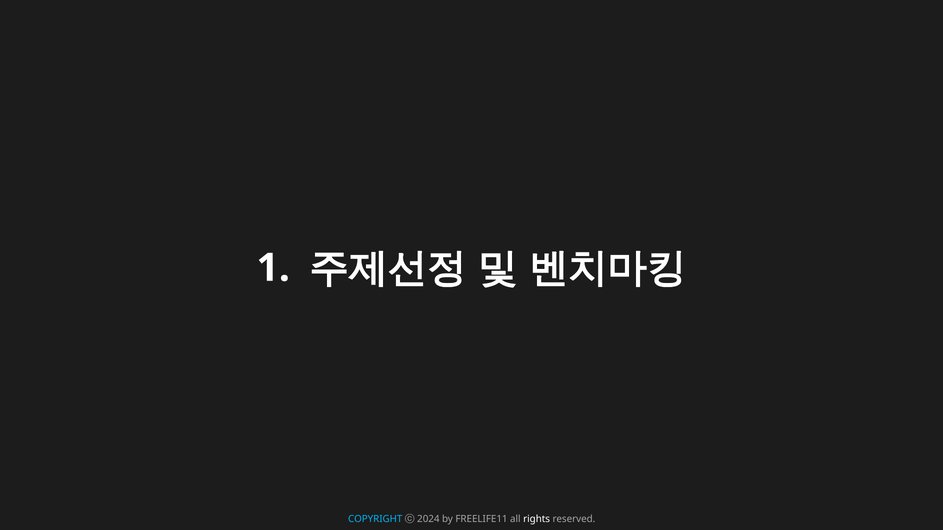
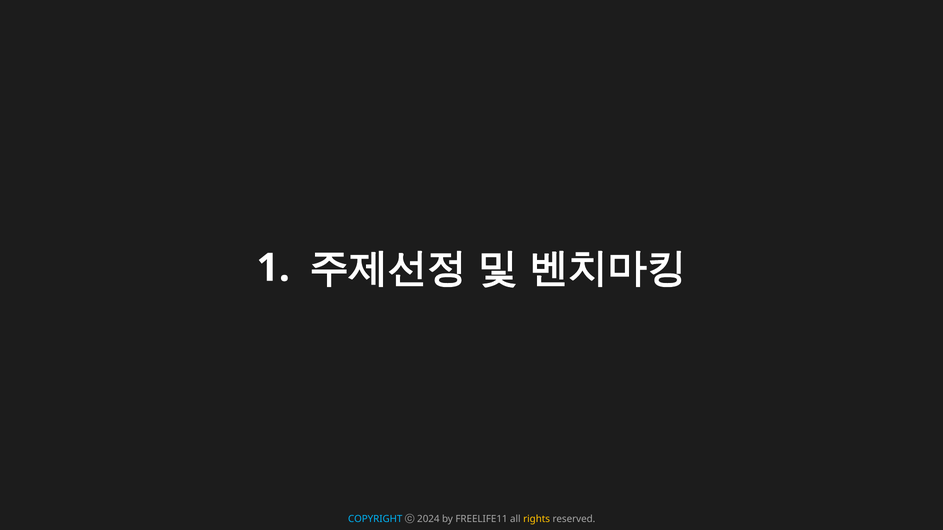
rights colour: white -> yellow (537, 519)
